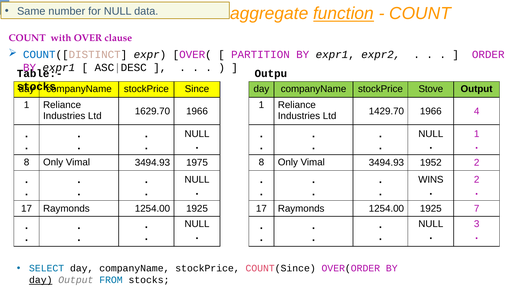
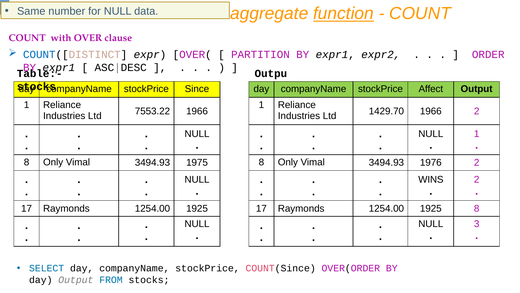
Stove: Stove -> Affect (431, 89)
1629.70: 1629.70 -> 7553.22 (152, 111)
1966 4: 4 -> 2 (477, 111)
1952: 1952 -> 1976 (431, 162)
1925 7: 7 -> 8 (477, 208)
day underline: present -> none (41, 280)
